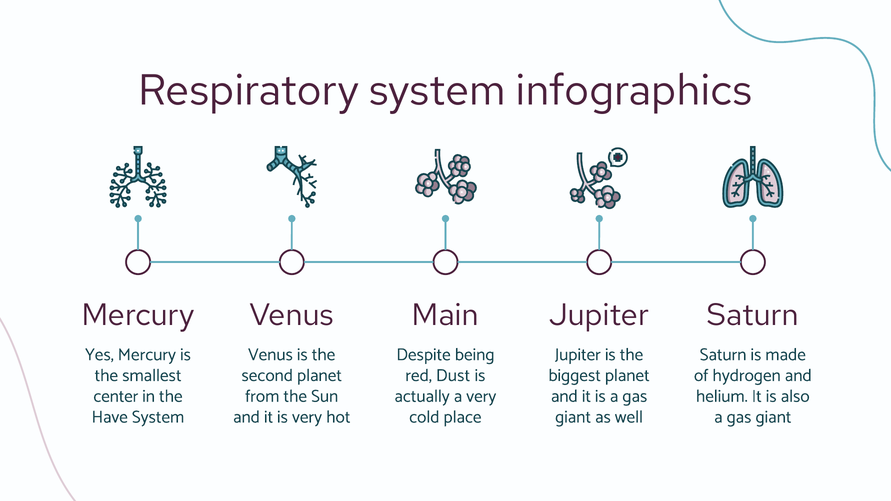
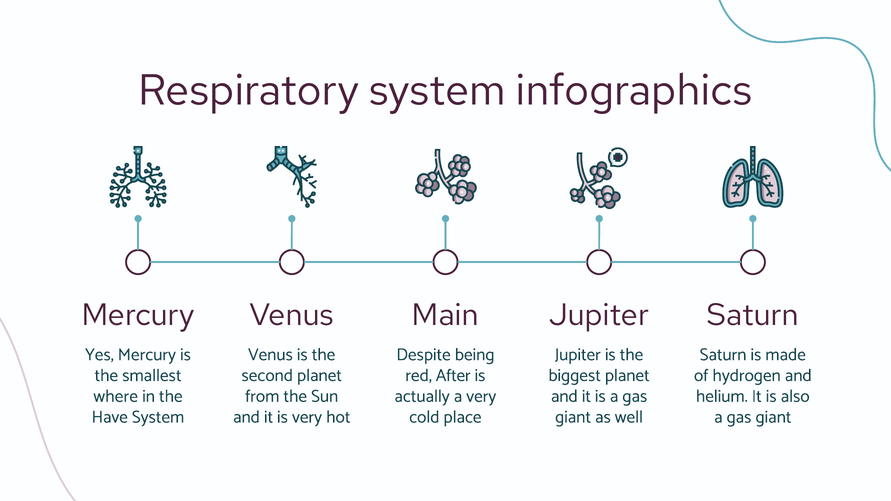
Dust: Dust -> After (453, 375)
center: center -> where (116, 396)
